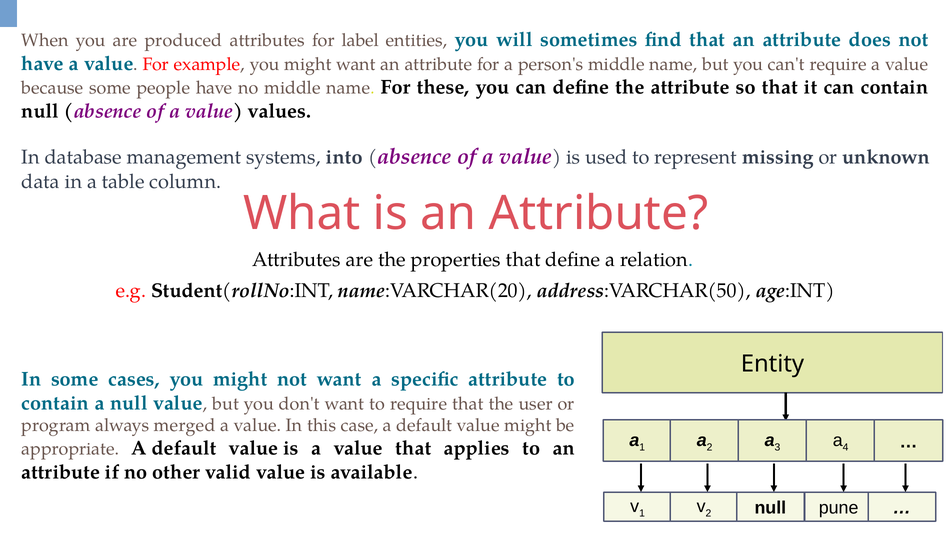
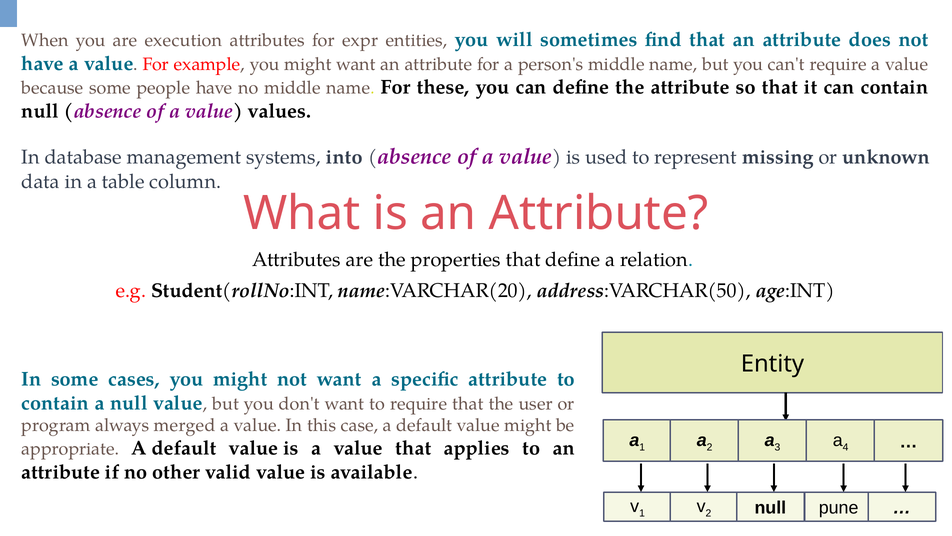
produced: produced -> execution (183, 40)
label: label -> expr (360, 40)
